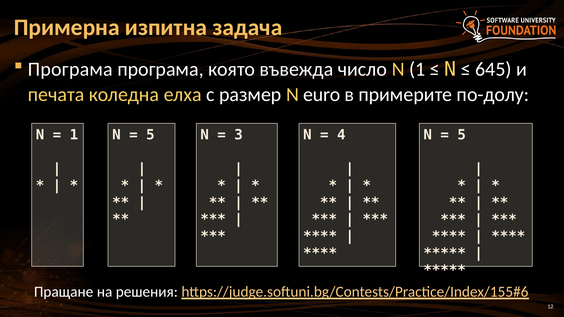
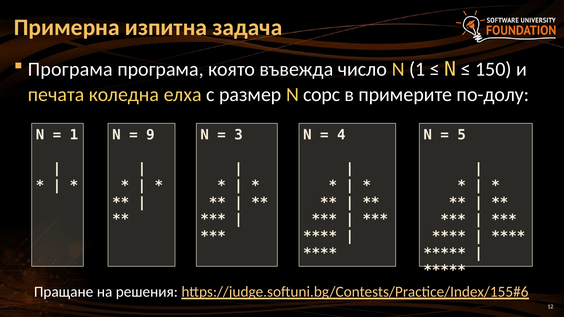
645: 645 -> 150 (493, 69)
euro: euro -> сорс (322, 95)
5: 5 -> 9 (150, 135)
